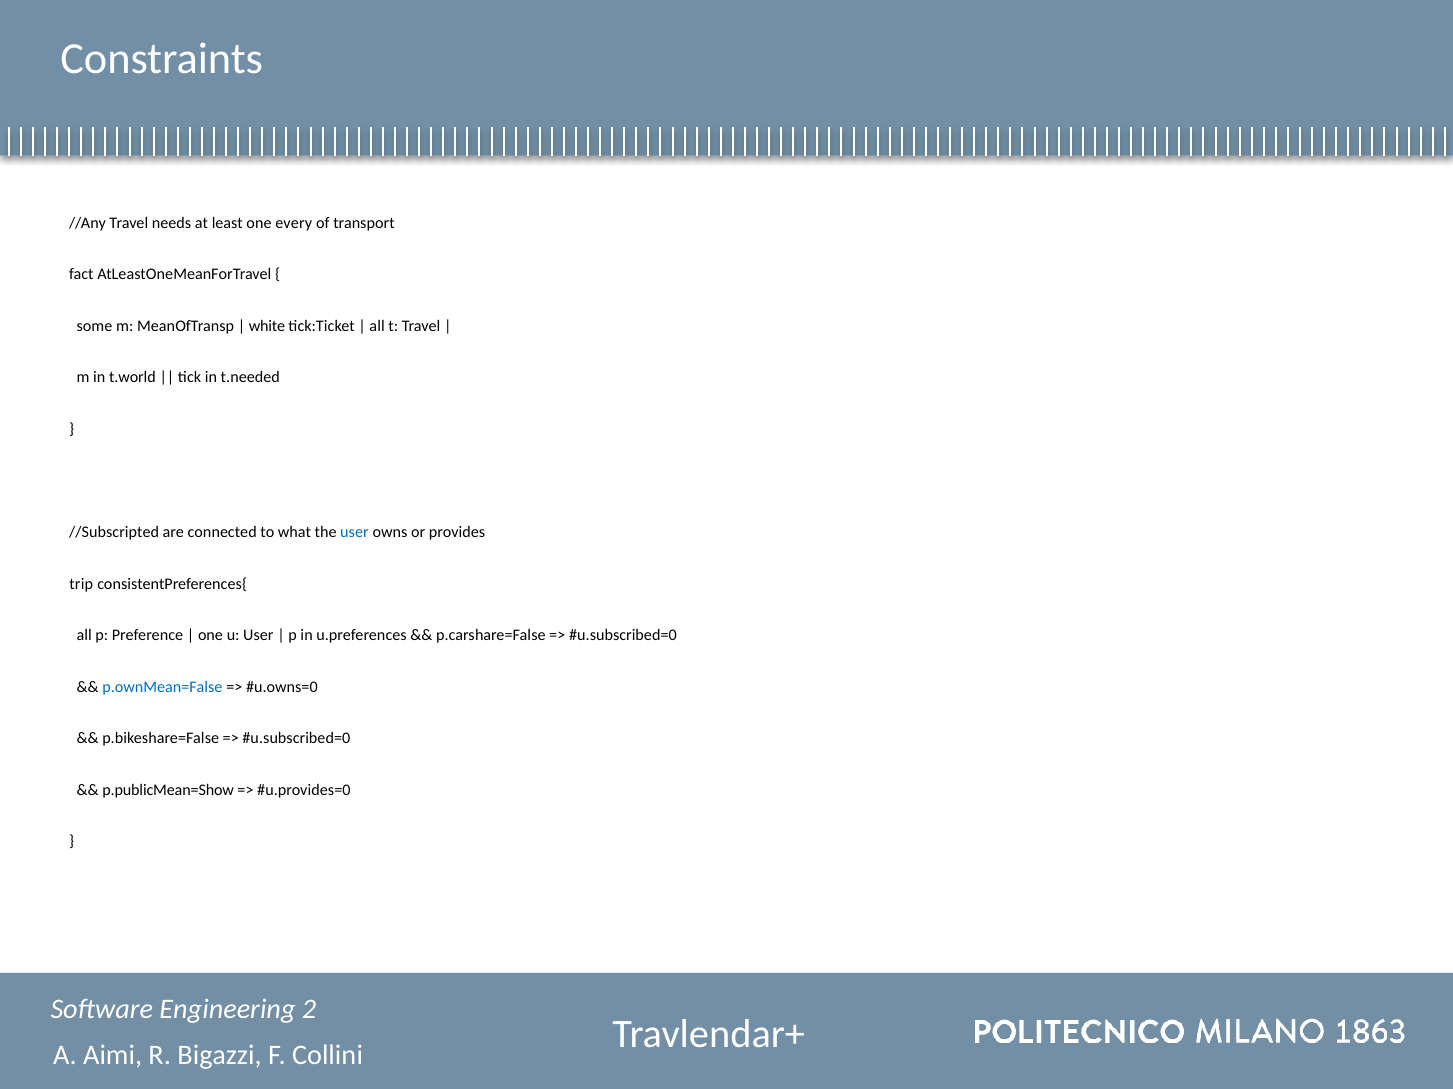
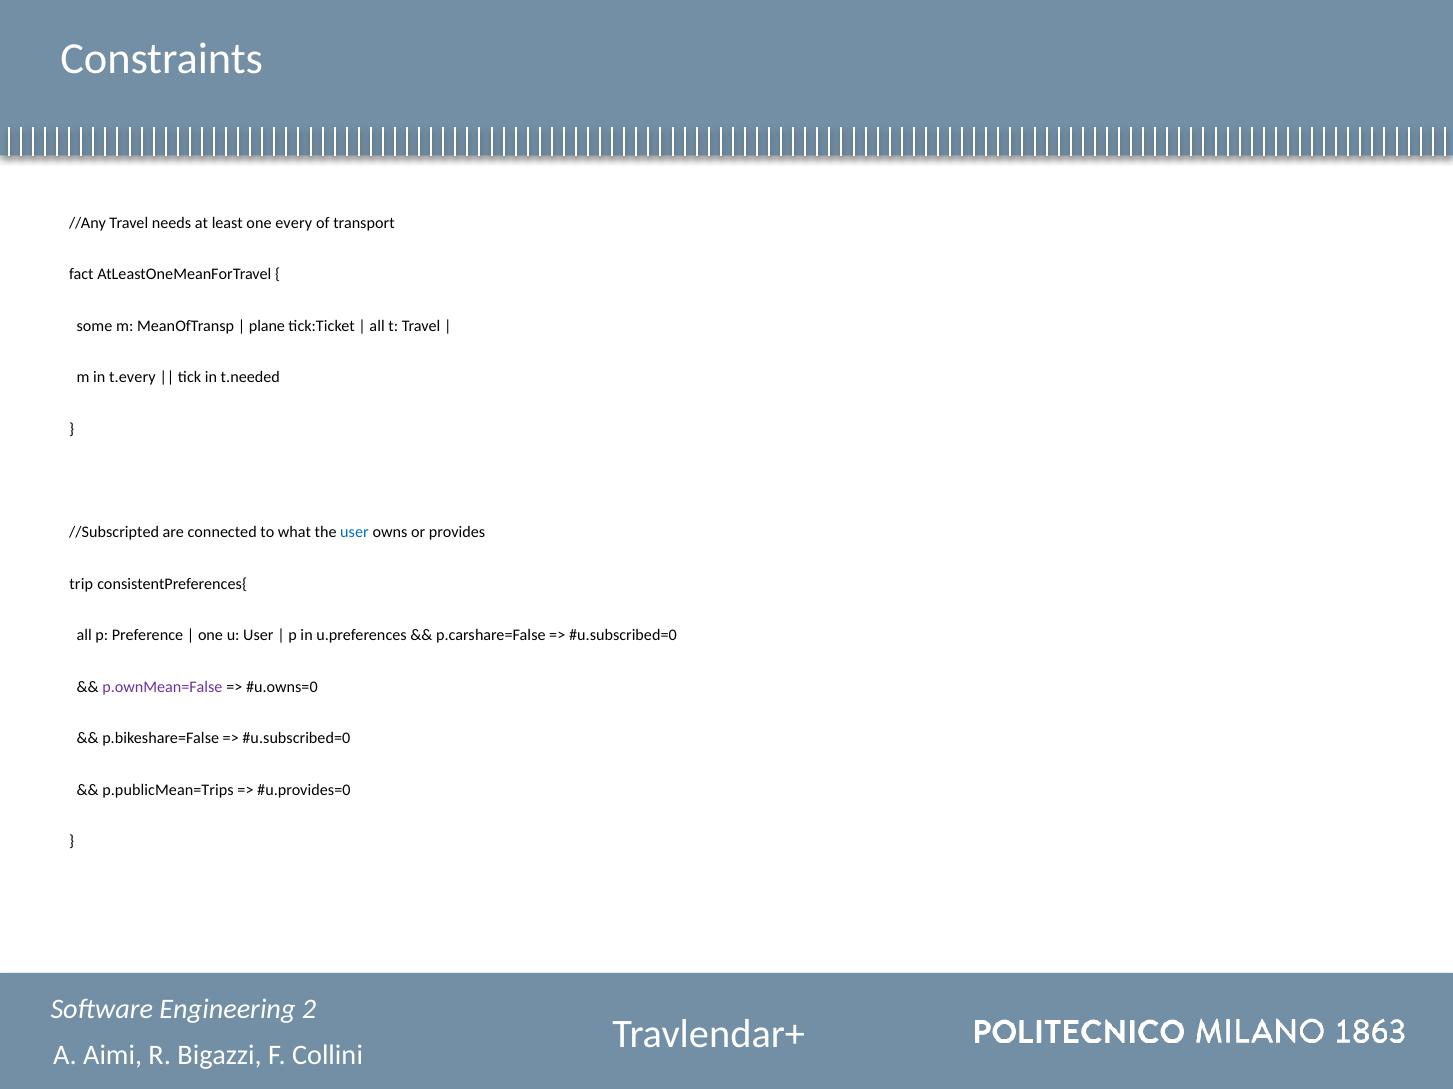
white: white -> plane (267, 326)
t.world: t.world -> t.every (132, 378)
p.ownMean=False colour: blue -> purple (162, 687)
p.publicMean=Show: p.publicMean=Show -> p.publicMean=Trips (168, 791)
